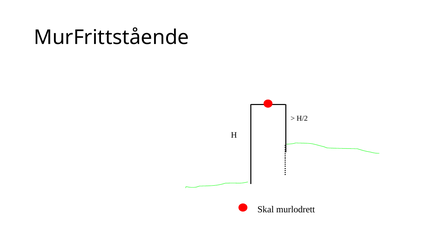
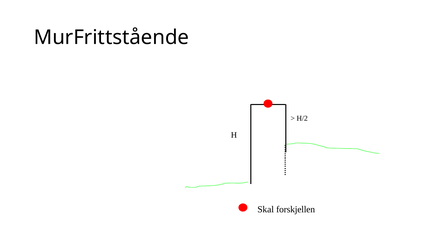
murlodrett: murlodrett -> forskjellen (296, 210)
